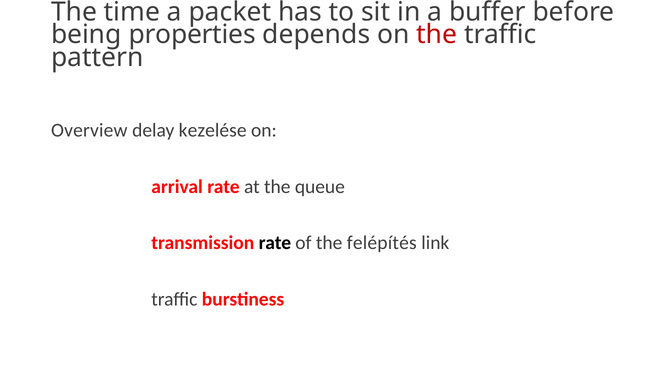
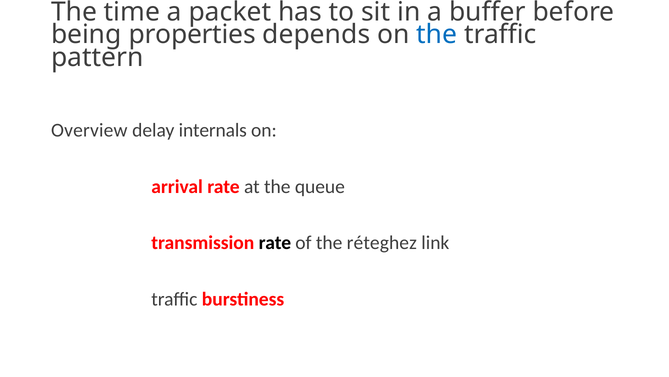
the colour: red -> blue (437, 35)
kezelése: kezelése -> internals (213, 130)
felépítés: felépítés -> réteghez (382, 242)
